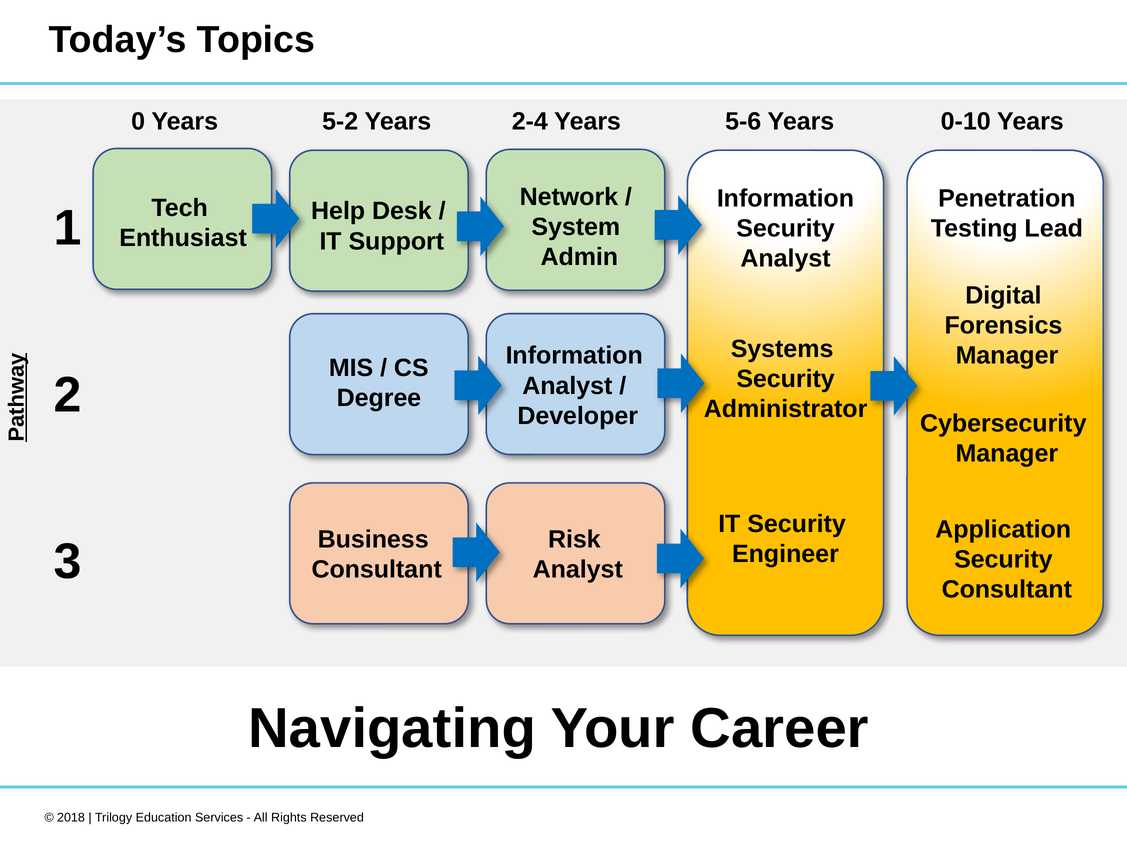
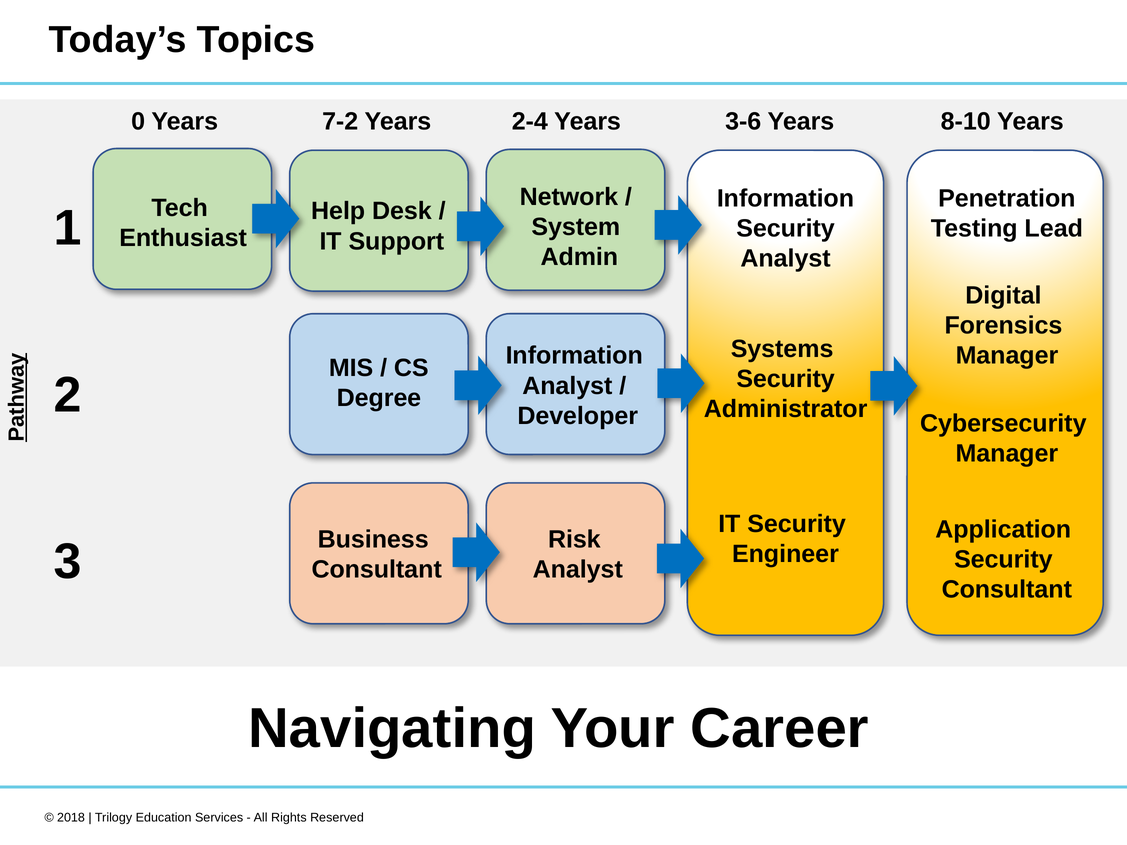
5-2: 5-2 -> 7-2 (340, 122)
5-6: 5-6 -> 3-6 (743, 122)
0-10: 0-10 -> 8-10 (966, 122)
